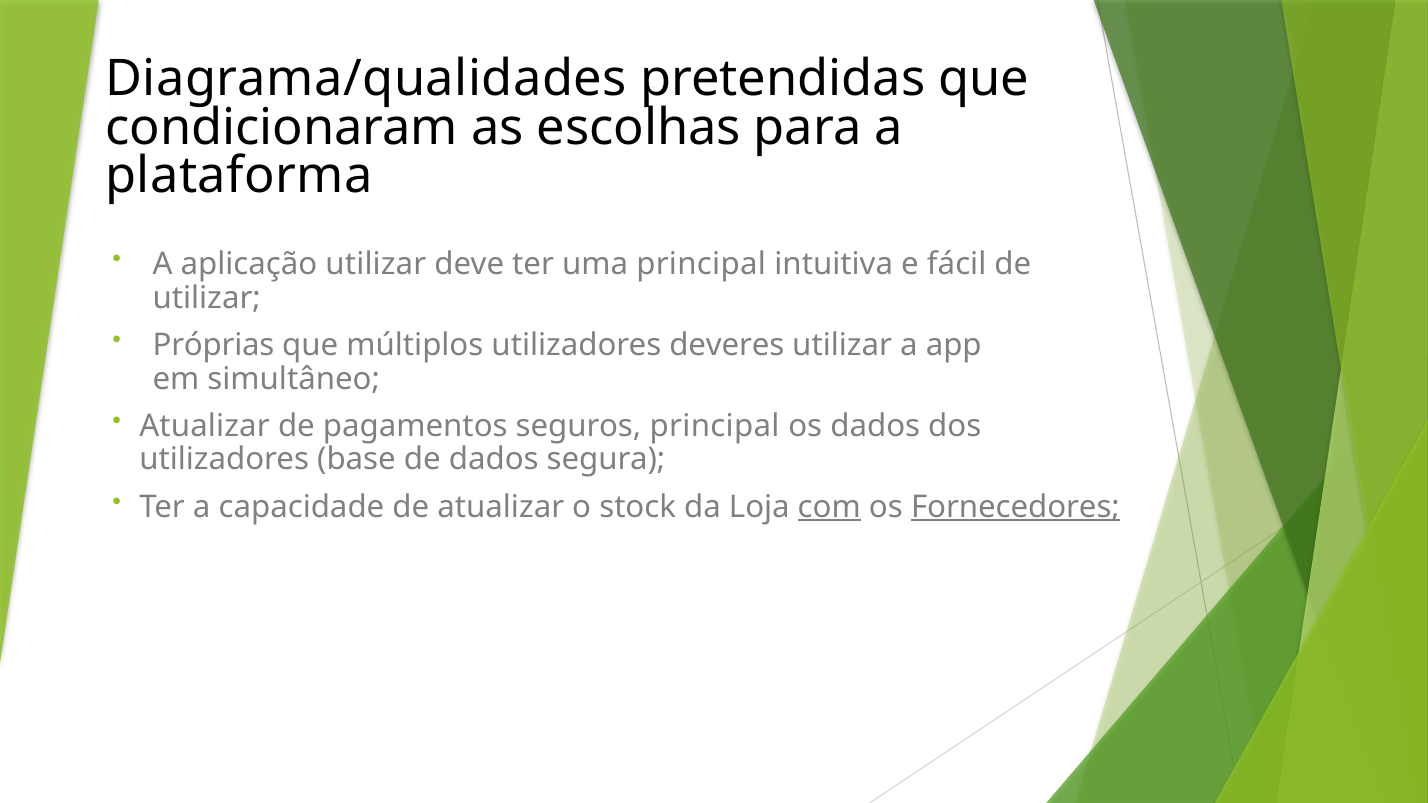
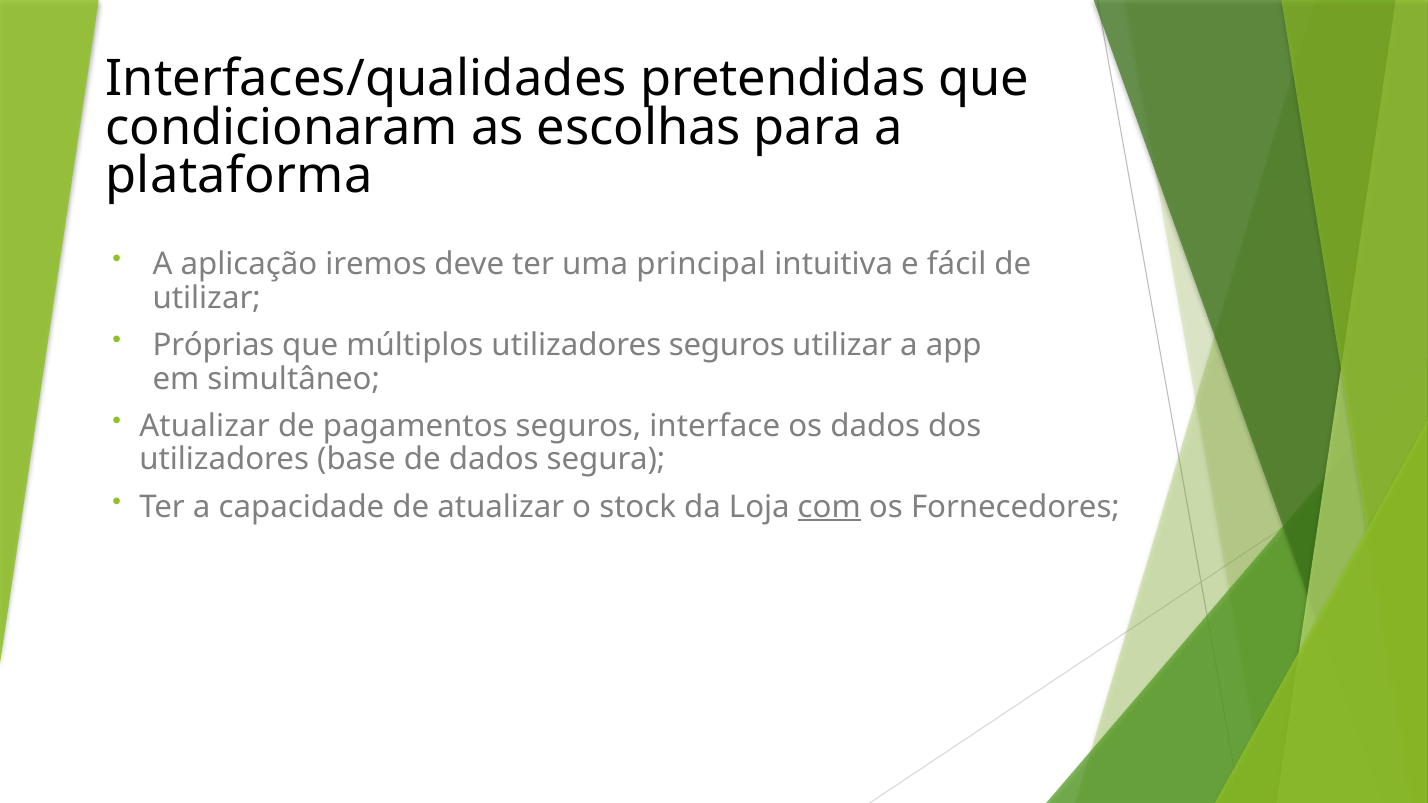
Diagrama/qualidades: Diagrama/qualidades -> Interfaces/qualidades (366, 79)
aplicação utilizar: utilizar -> iremos (376, 264)
utilizadores deveres: deveres -> seguros (727, 345)
seguros principal: principal -> interface (715, 426)
Fornecedores underline: present -> none (1015, 507)
